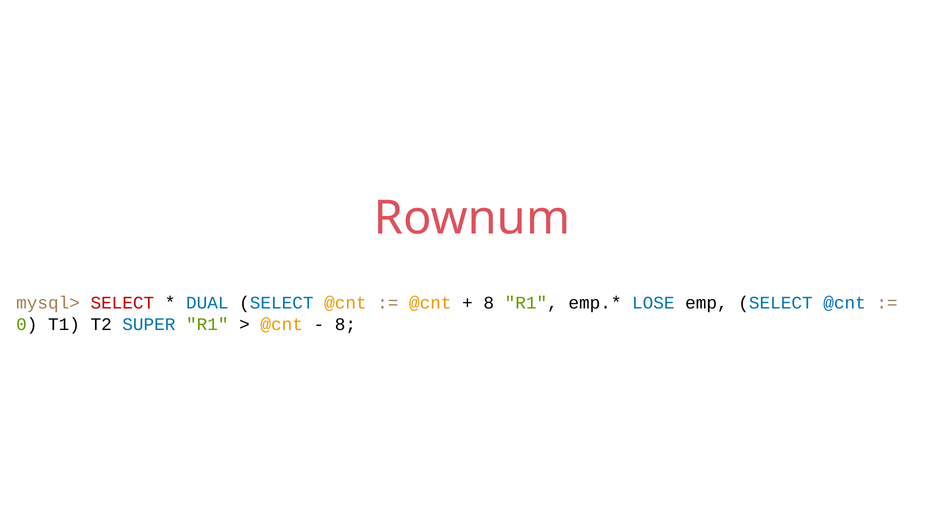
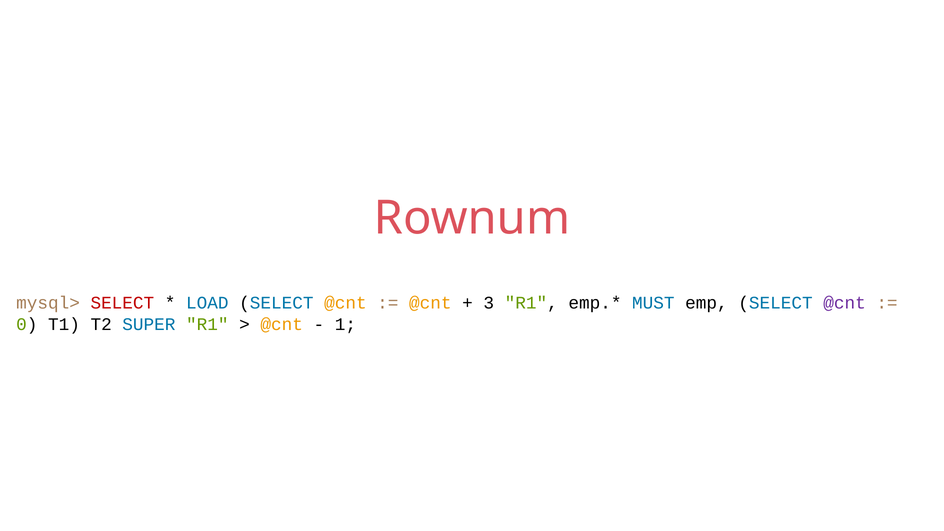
DUAL: DUAL -> LOAD (207, 303)
8: 8 -> 3 (489, 303)
LOSE: LOSE -> MUST (653, 303)
@cnt colour: blue -> purple (845, 303)
8: 8 -> 1 (345, 324)
